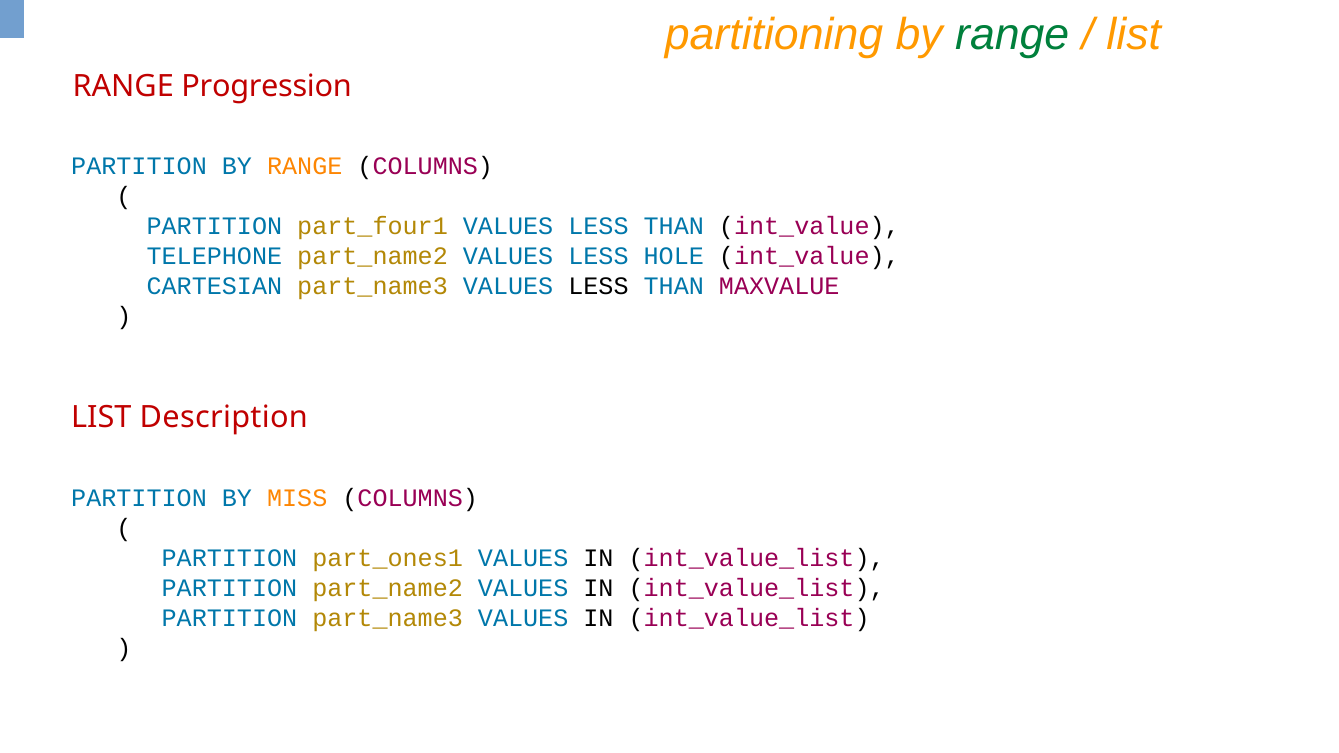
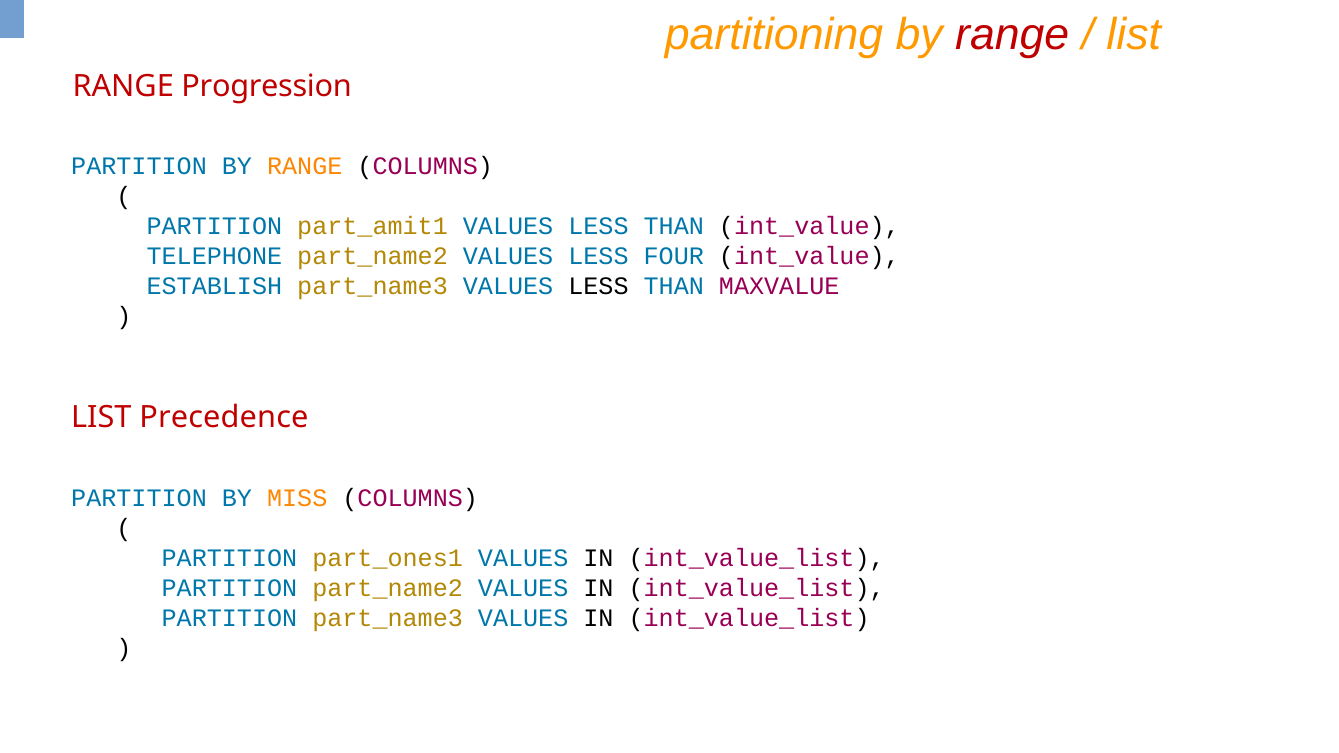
range colour: green -> red (1012, 35)
part_four1: part_four1 -> part_amit1 (373, 226)
HOLE: HOLE -> FOUR (674, 256)
CARTESIAN: CARTESIAN -> ESTABLISH (214, 287)
Description: Description -> Precedence (224, 418)
